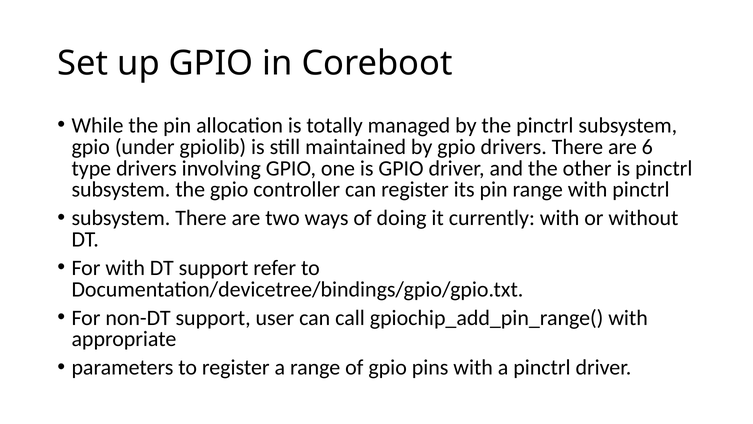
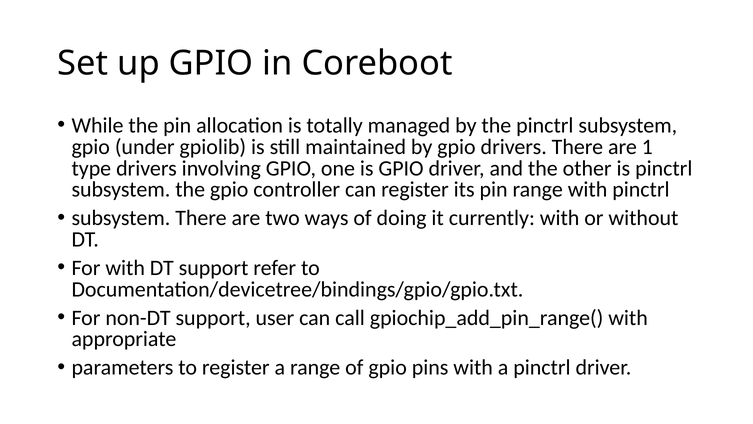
6: 6 -> 1 (647, 147)
